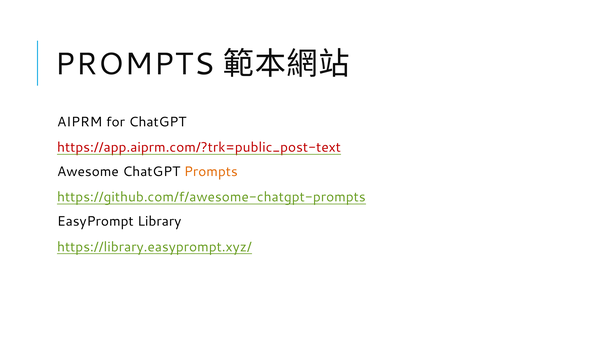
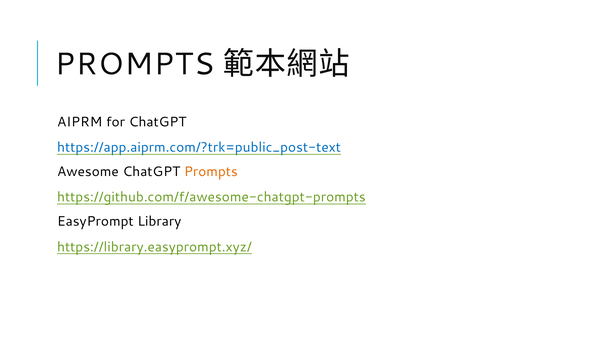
https://app.aiprm.com/?trk=public_post-text colour: red -> blue (199, 147)
